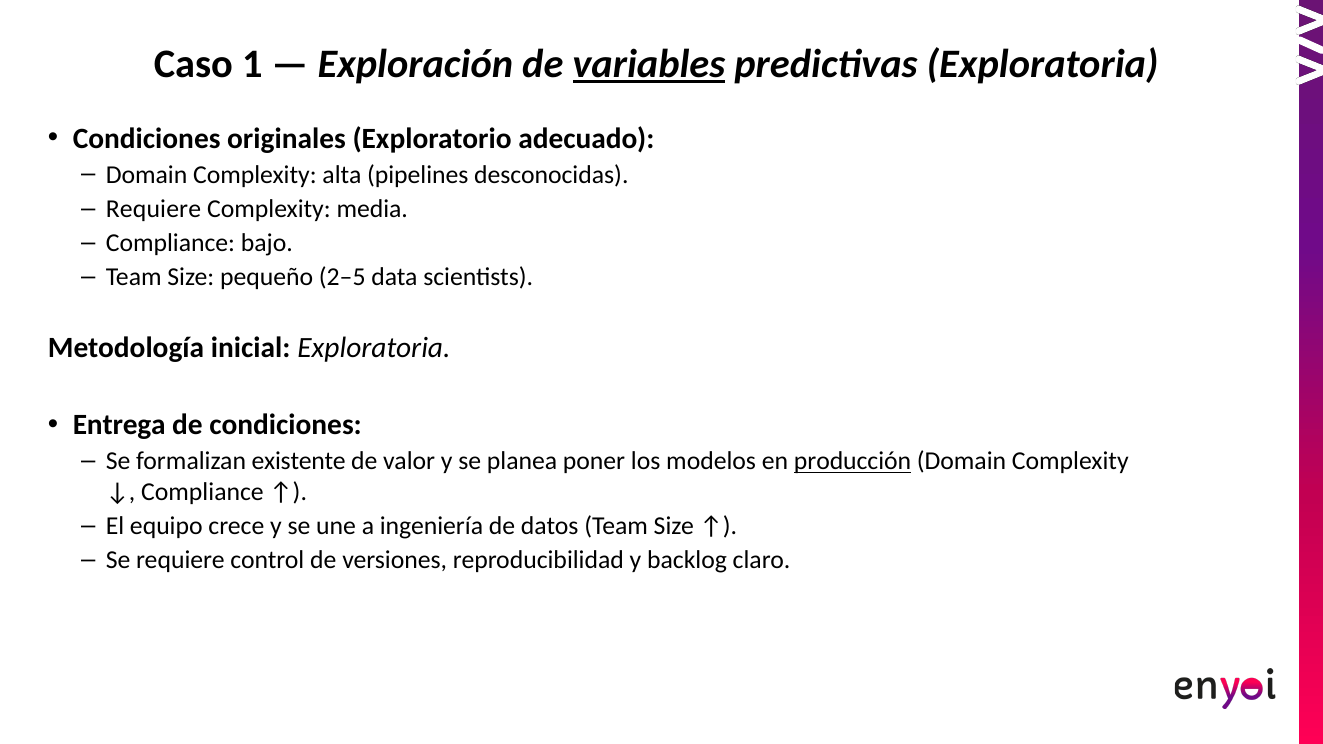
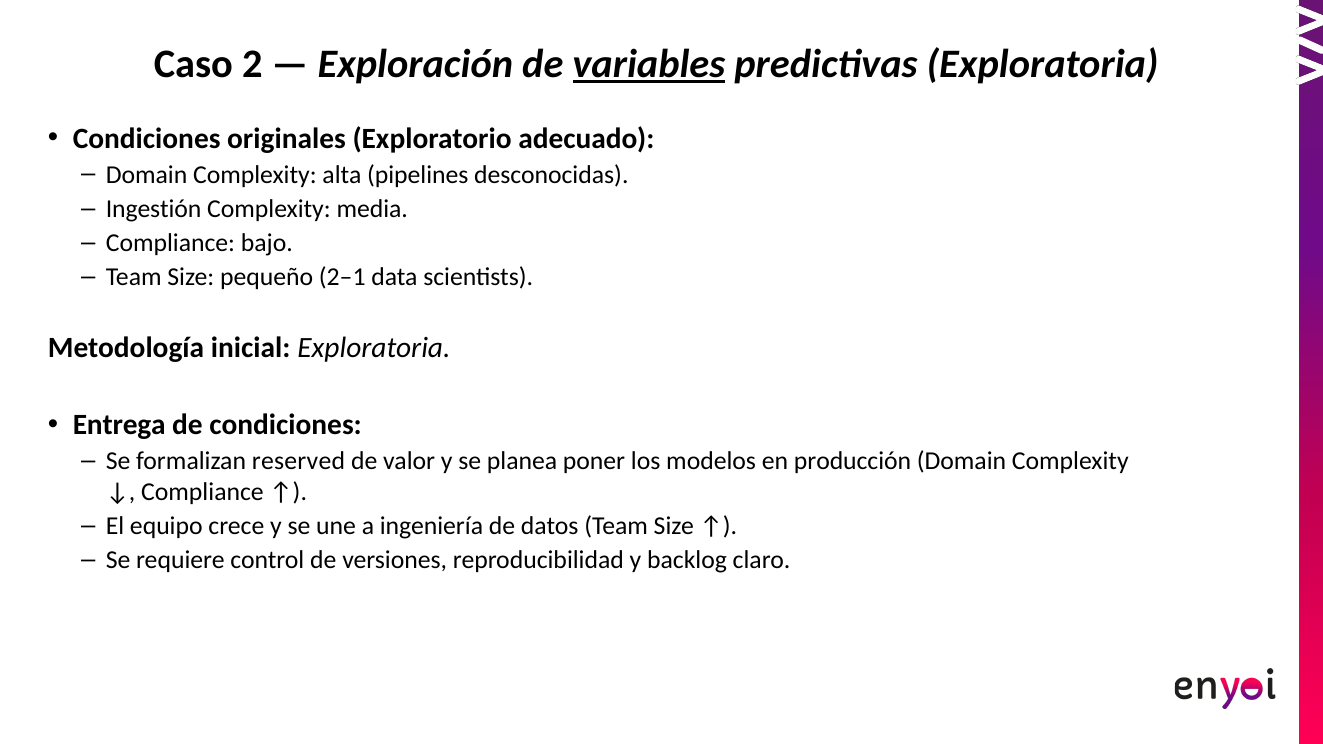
1: 1 -> 2 (252, 64)
Requiere: Requiere -> Ingestión (154, 209)
2–5: 2–5 -> 2–1 (342, 277)
existente: existente -> reserved (298, 461)
producción underline: present -> none (853, 461)
